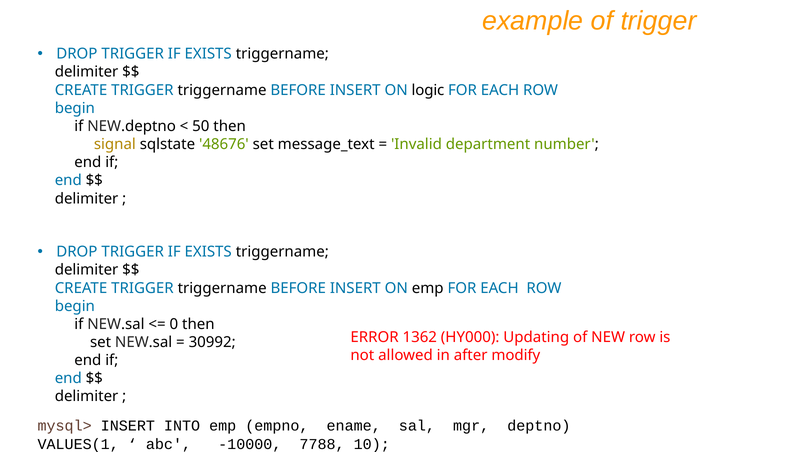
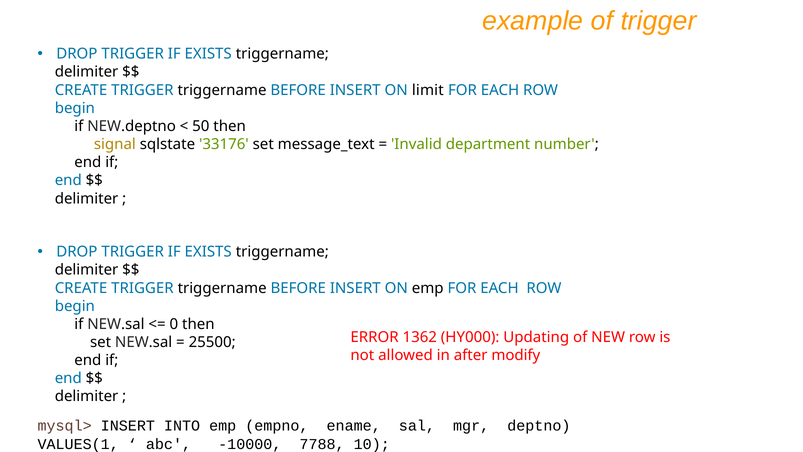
logic: logic -> limit (428, 90)
48676: 48676 -> 33176 (224, 144)
30992: 30992 -> 25500 (212, 342)
